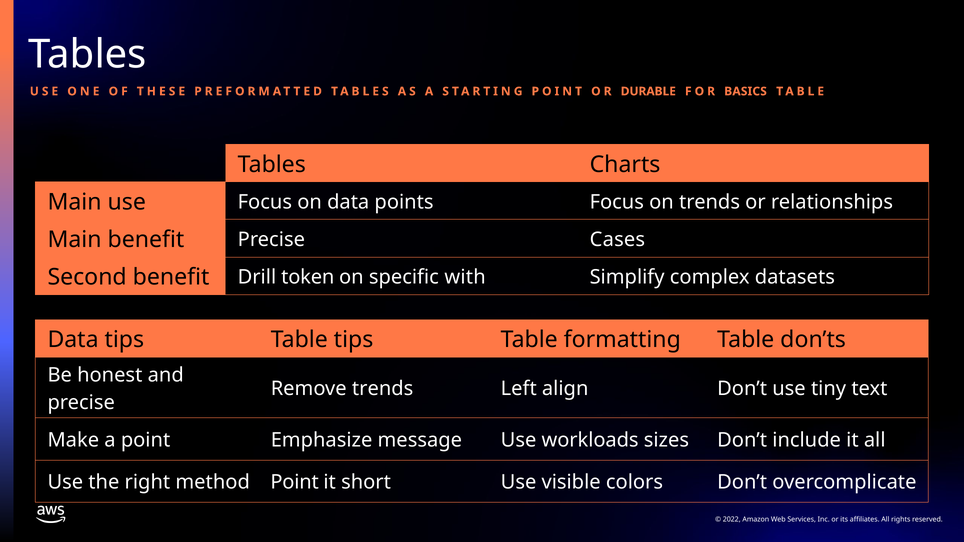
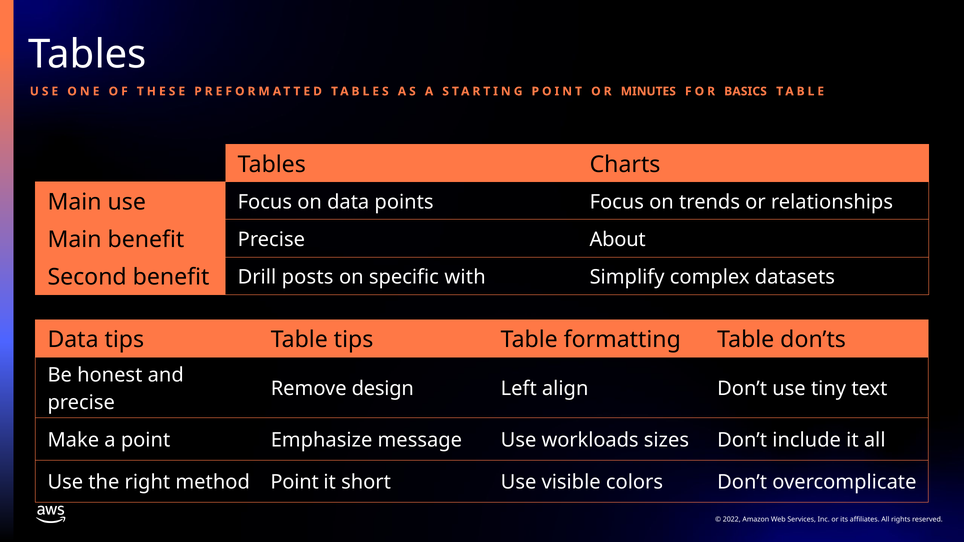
DURABLE: DURABLE -> MINUTES (648, 91)
Cases: Cases -> About (618, 240)
token: token -> posts (308, 277)
Remove trends: trends -> design (383, 389)
